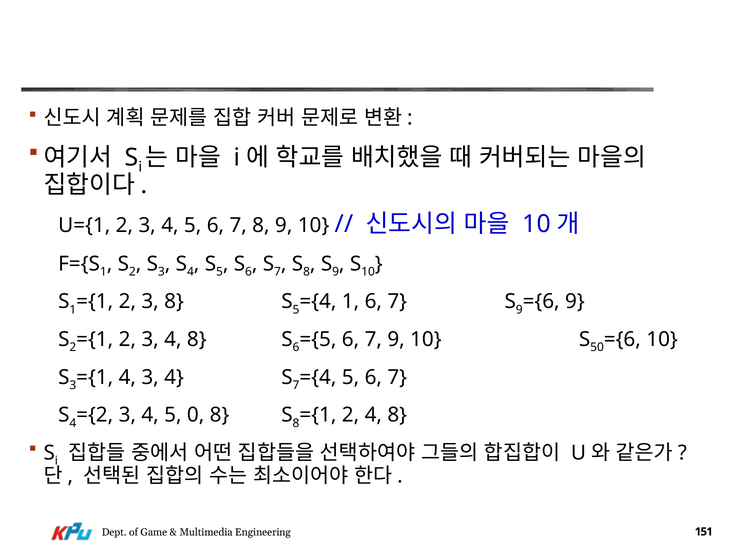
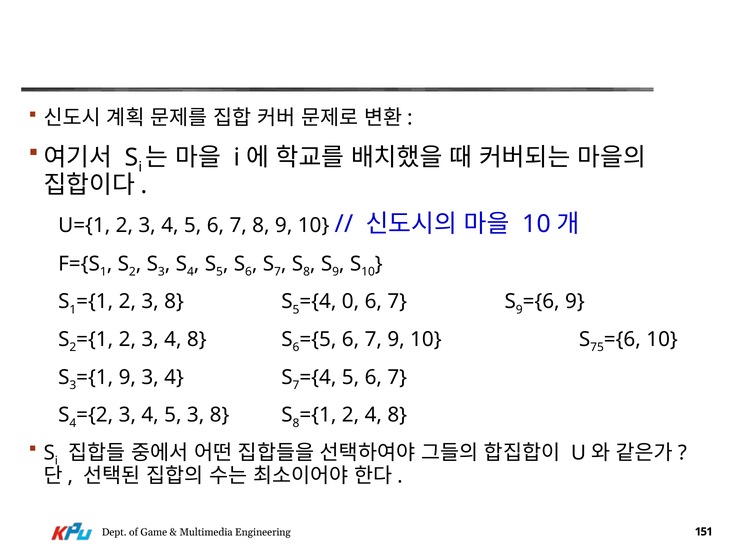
1: 1 -> 0 (351, 302)
50: 50 -> 75 (597, 347)
4: 4 -> 9 (127, 377)
5 0: 0 -> 3 (196, 415)
